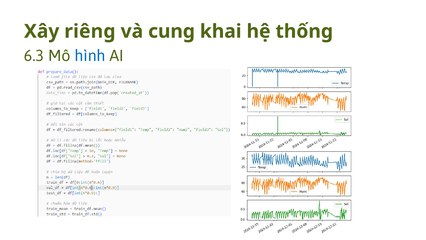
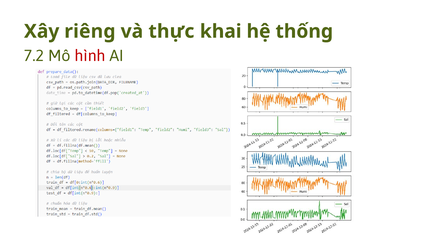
cung: cung -> thực (171, 31)
6.3: 6.3 -> 7.2 (34, 56)
hình colour: blue -> red (90, 56)
